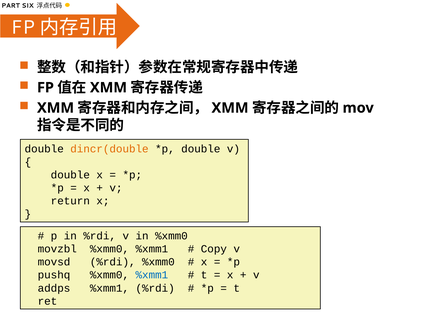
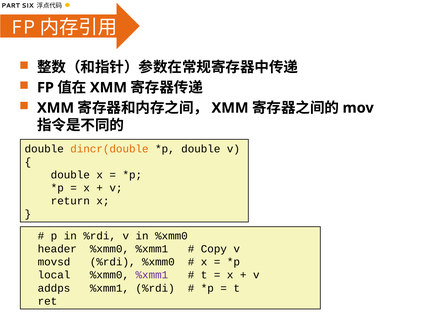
movzbl: movzbl -> header (57, 249)
pushq: pushq -> local (54, 275)
%xmm1 colour: blue -> purple (152, 275)
